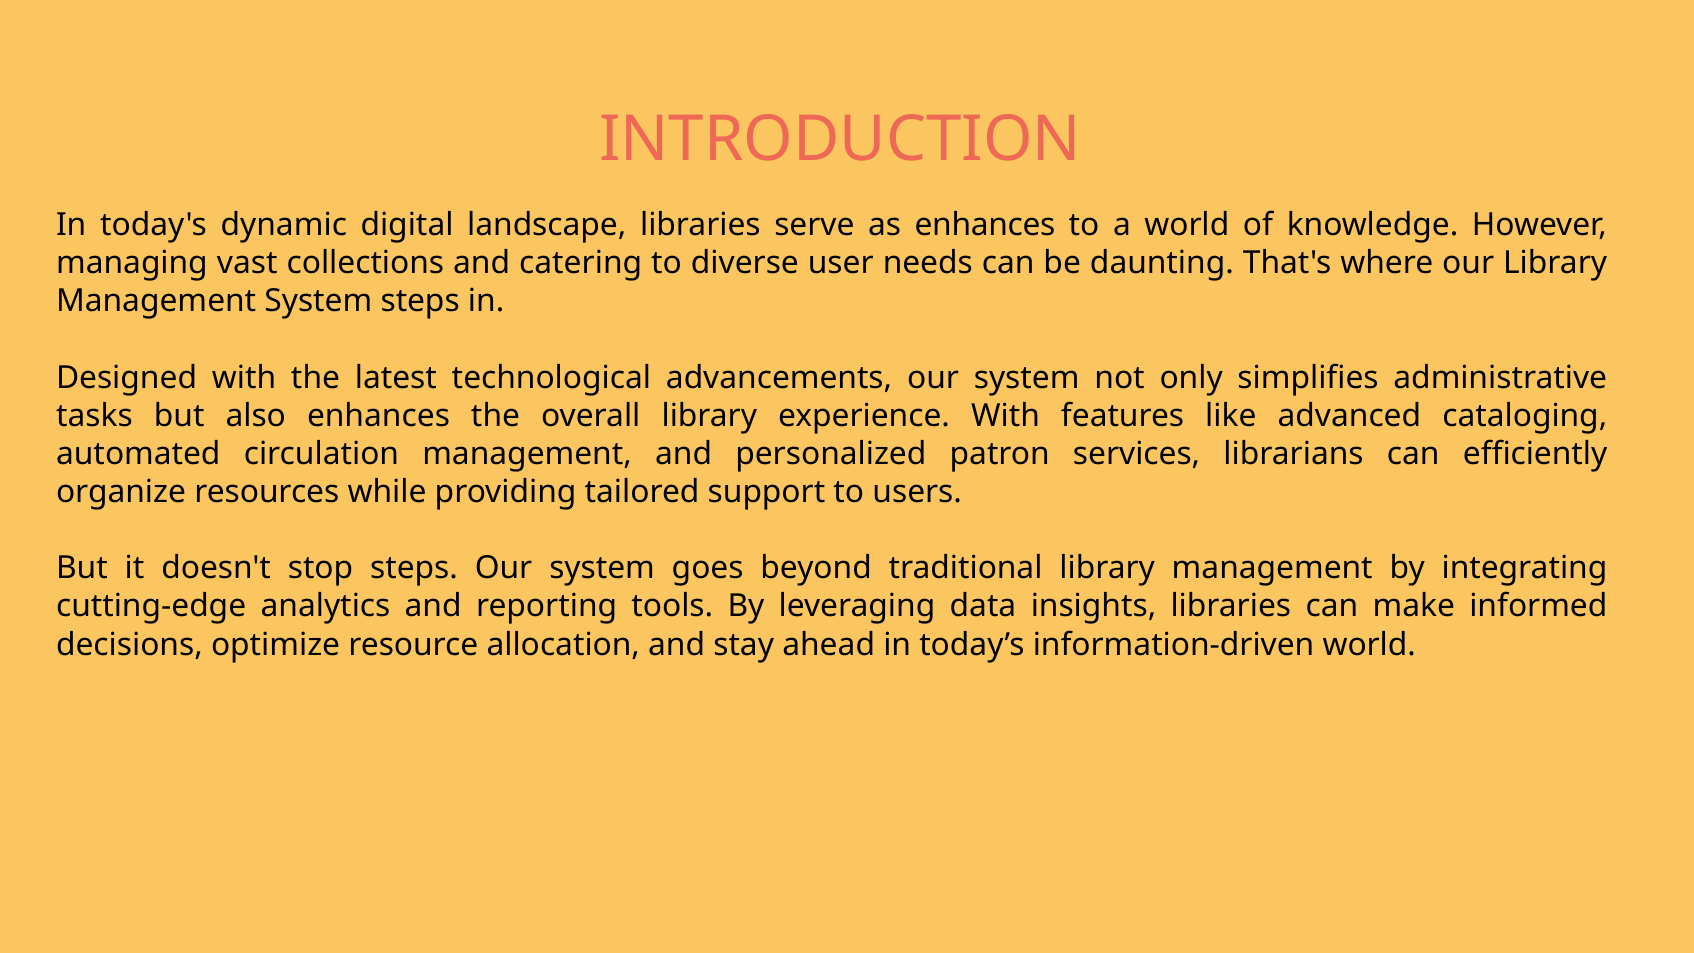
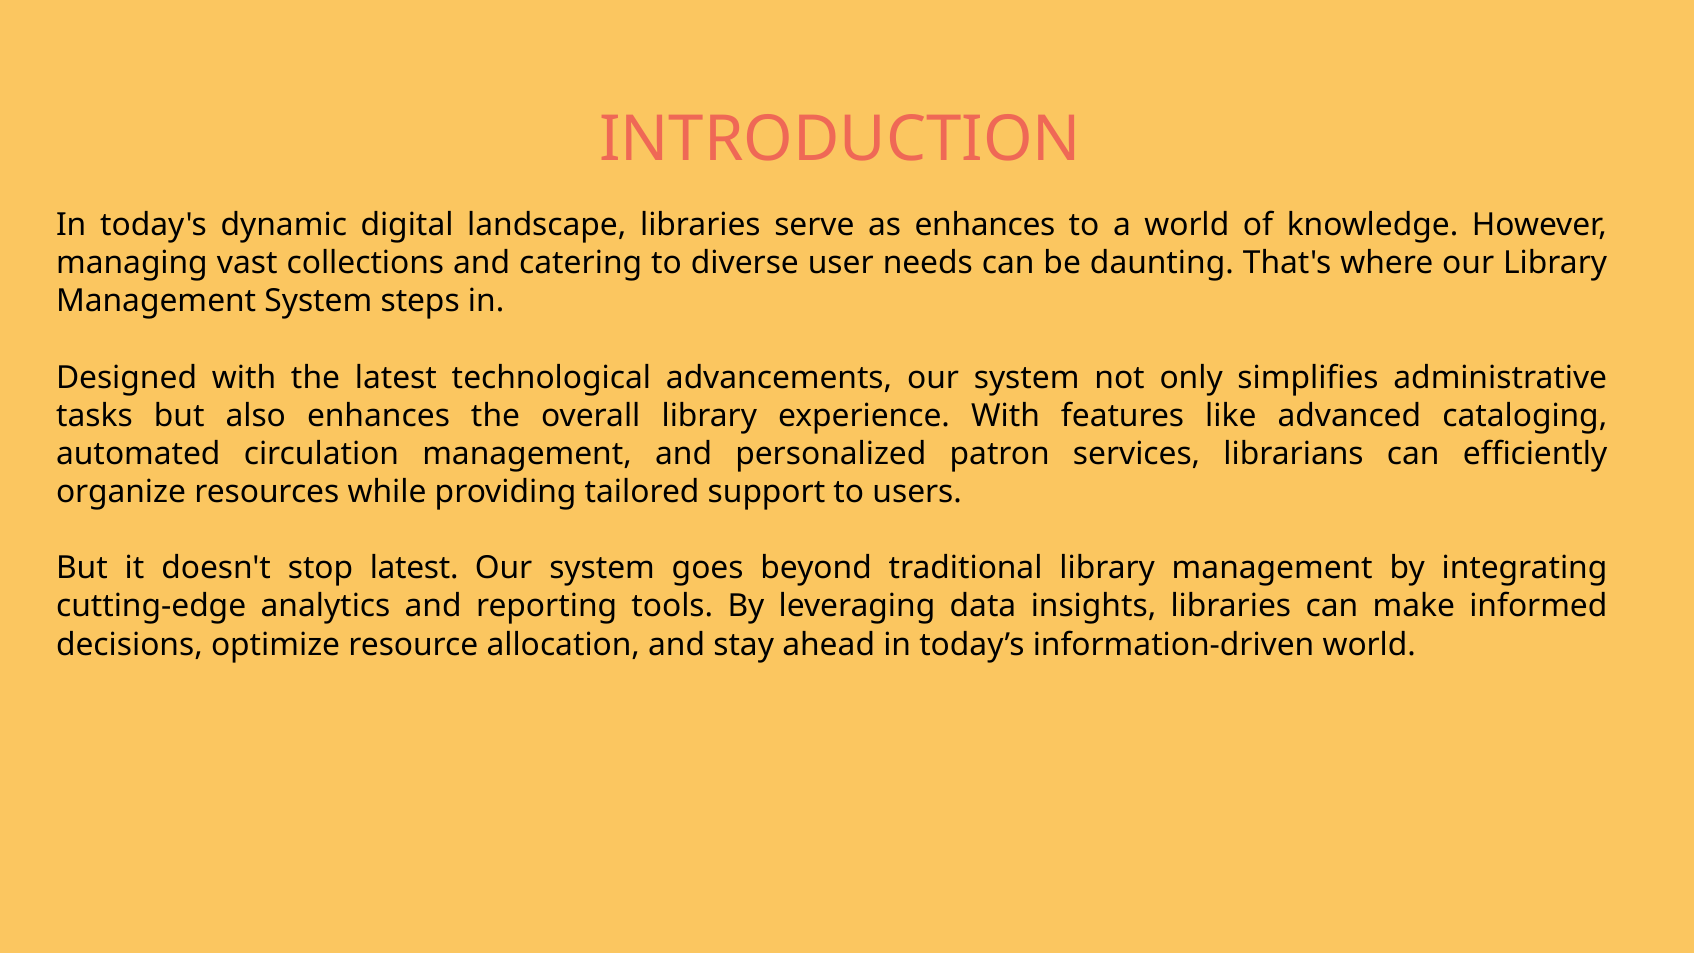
stop steps: steps -> latest (414, 568)
